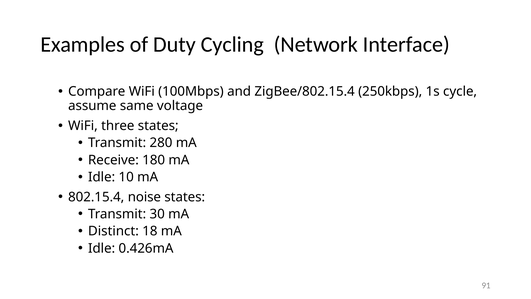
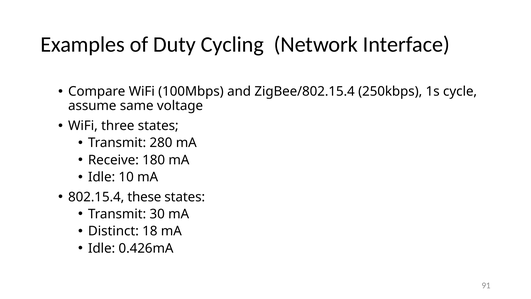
noise: noise -> these (144, 197)
